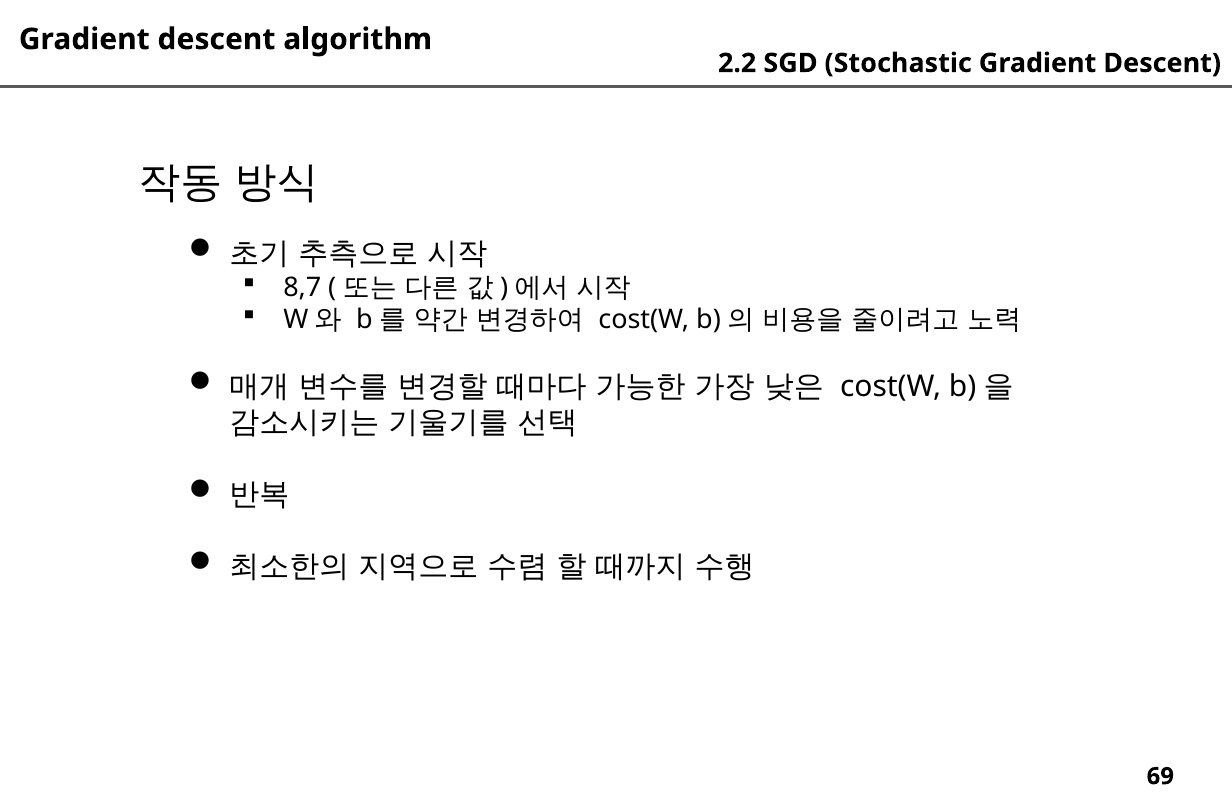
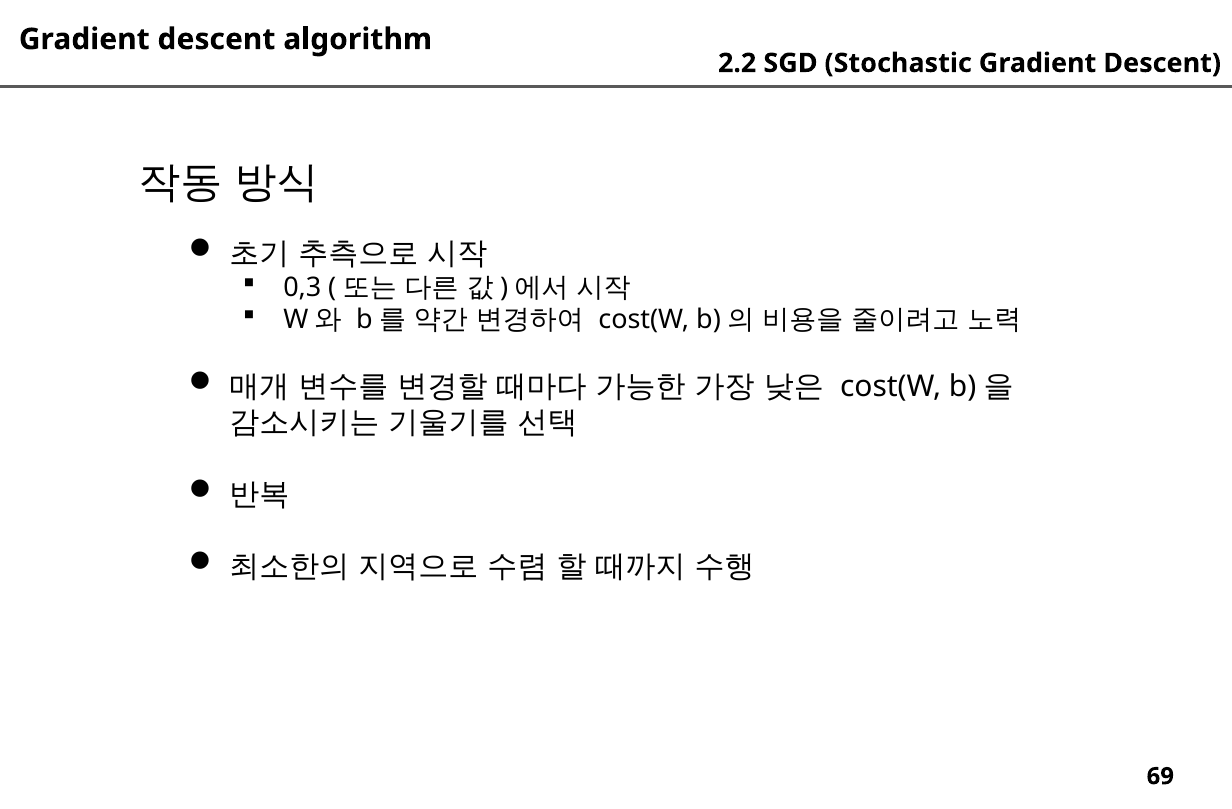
8,7: 8,7 -> 0,3 (302, 288)
